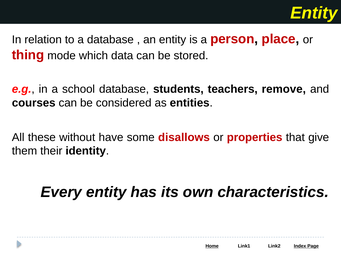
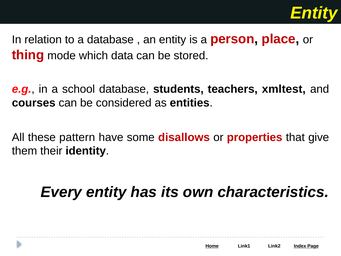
remove: remove -> xmltest (284, 89)
without: without -> pattern (77, 137)
